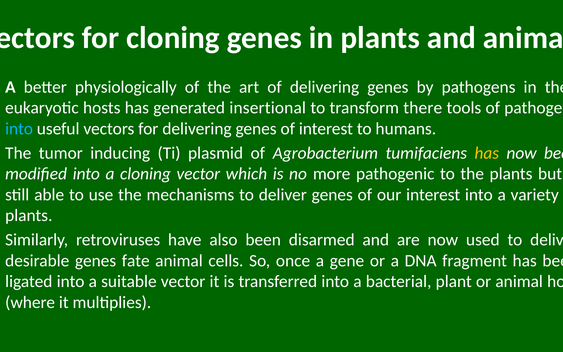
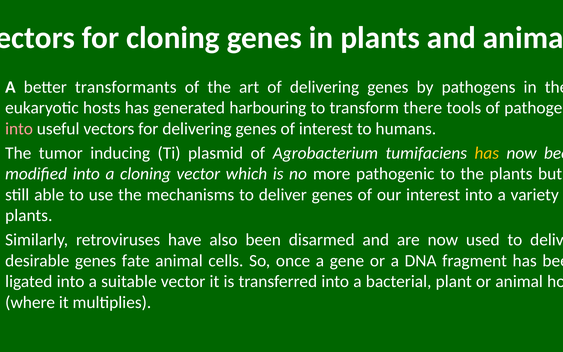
physiologically: physiologically -> transformants (126, 87)
insertional: insertional -> harbouring (268, 108)
into colour: light blue -> pink (19, 129)
